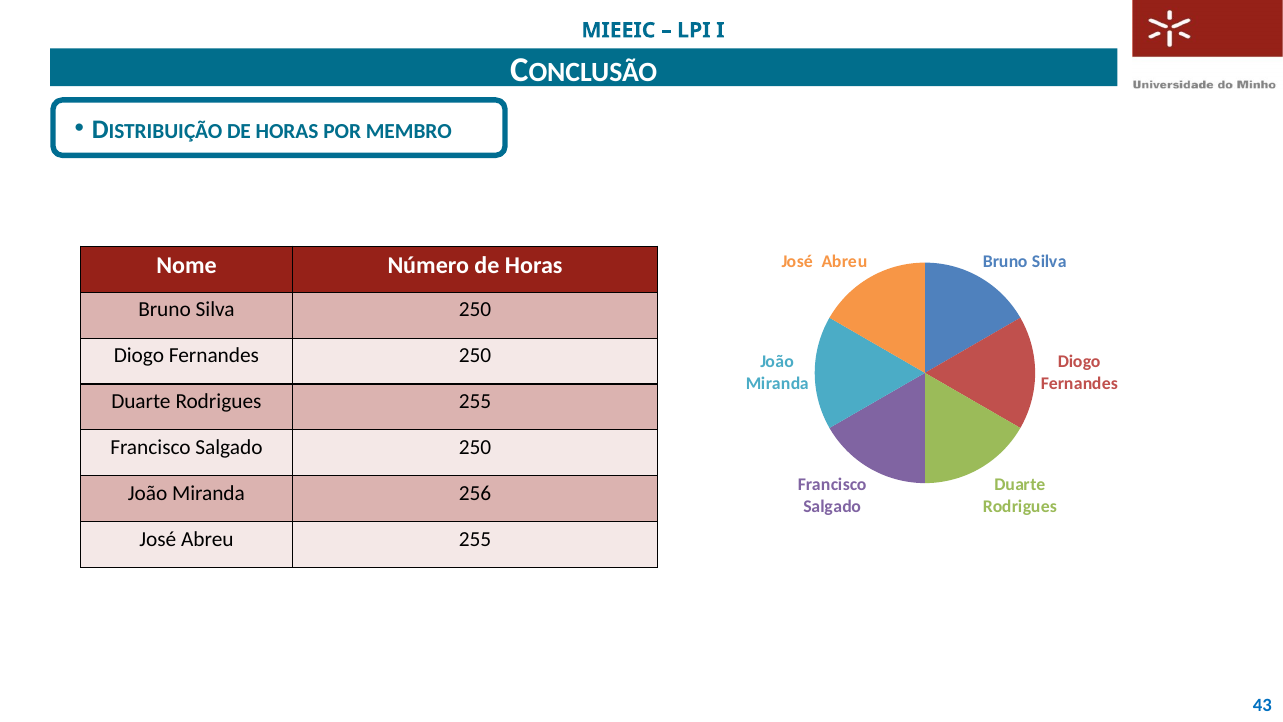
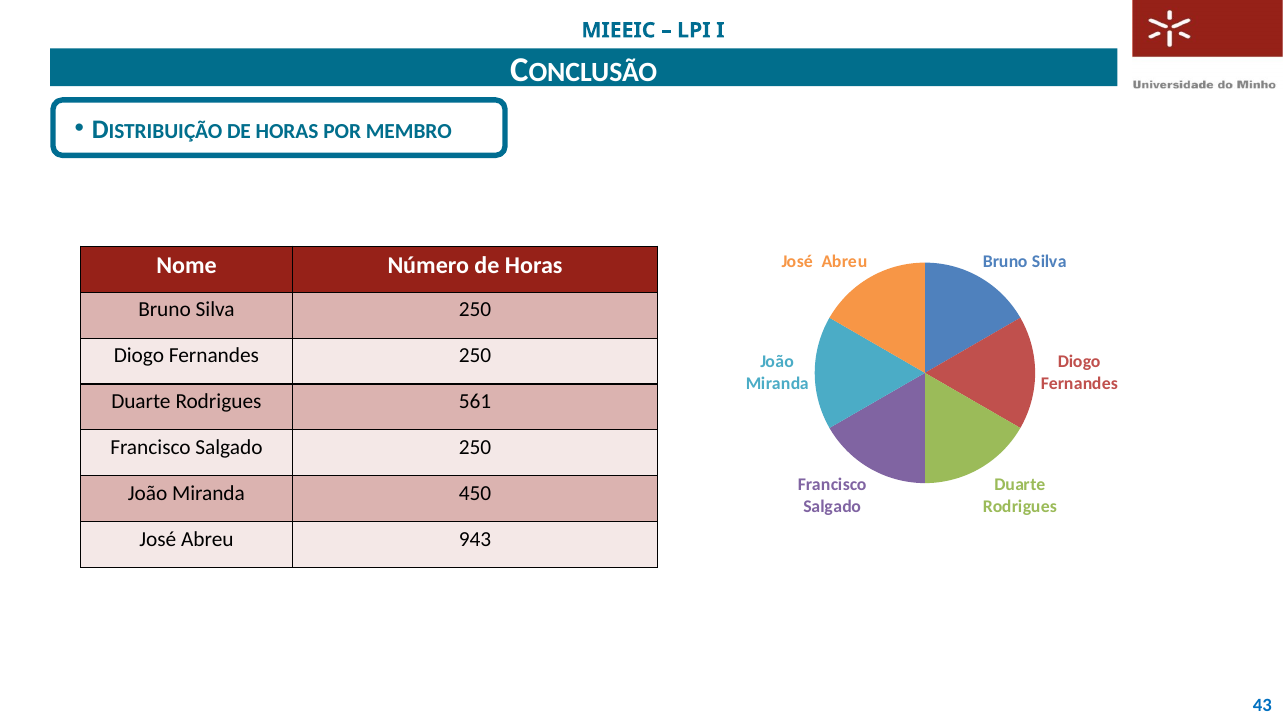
Rodrigues 255: 255 -> 561 (475, 401)
256: 256 -> 450 (475, 493)
Abreu 255: 255 -> 943 (475, 539)
